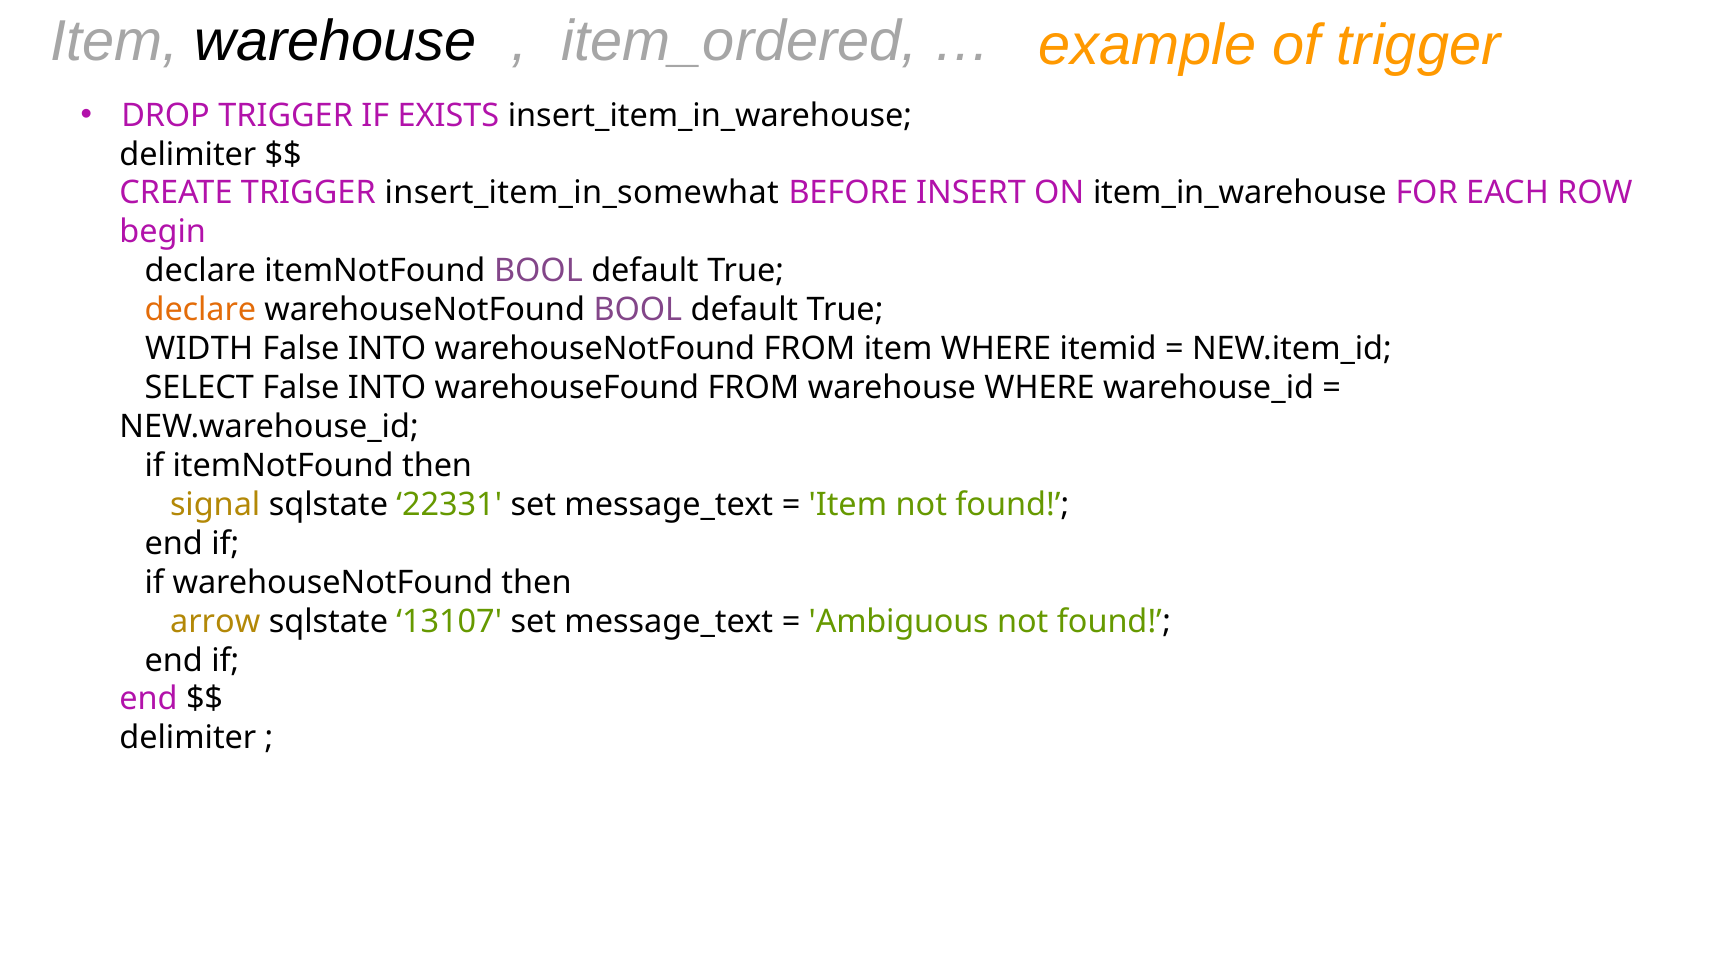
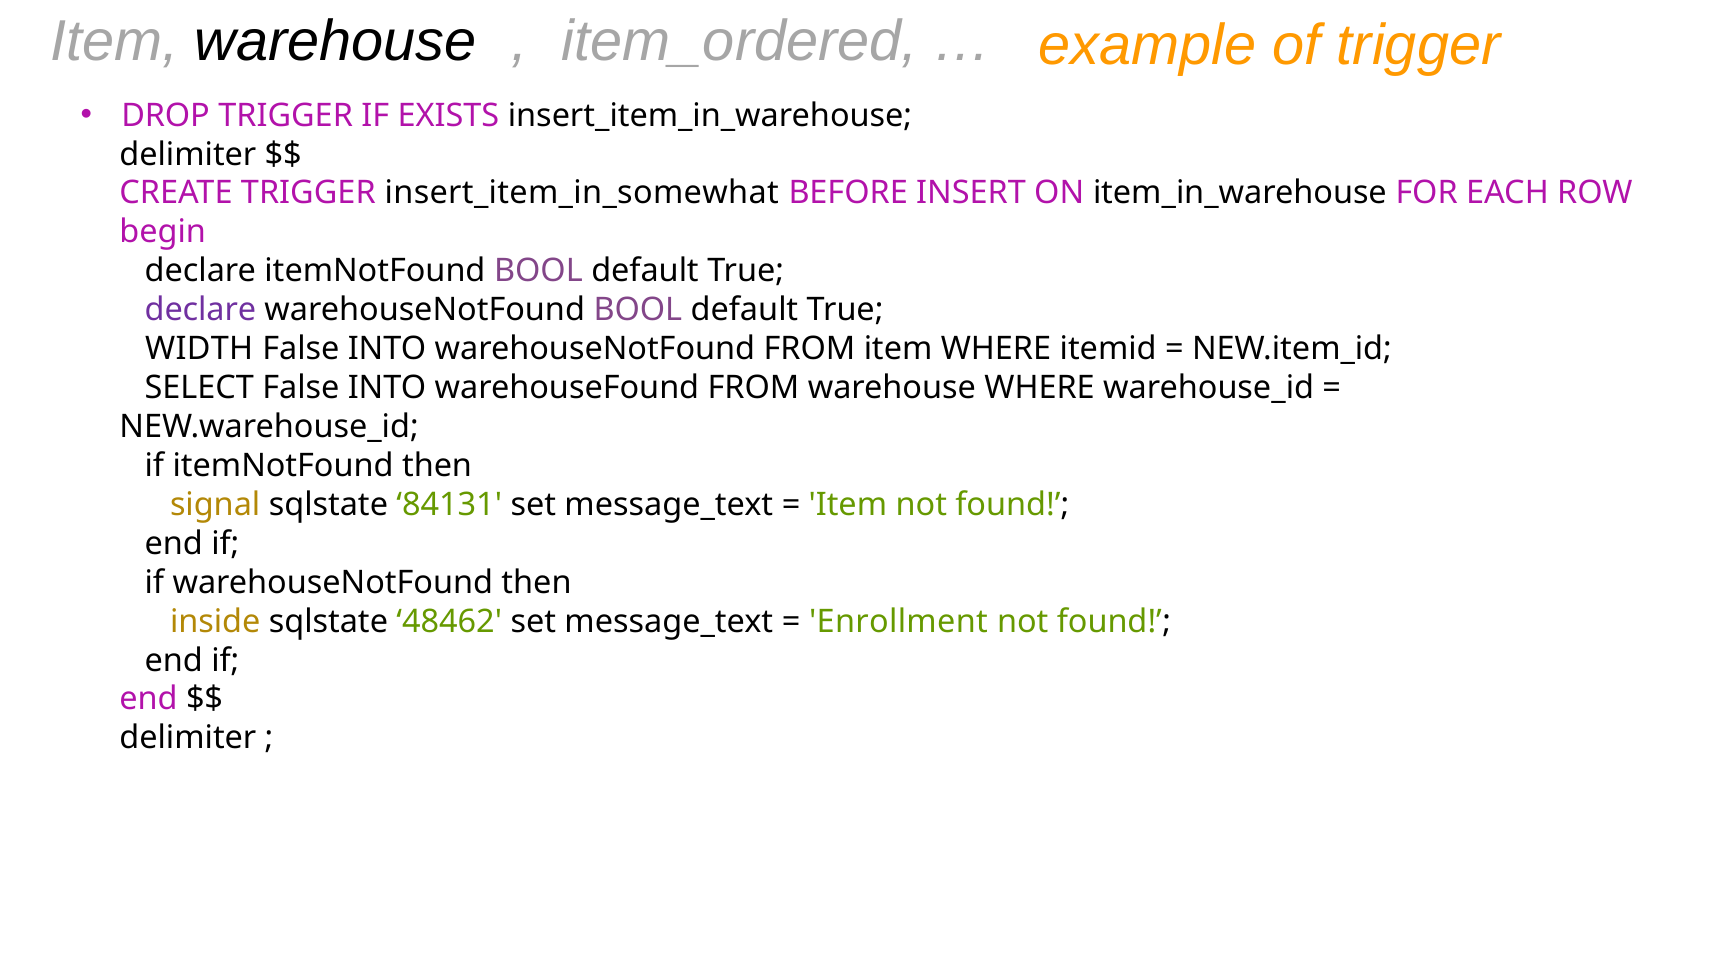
declare colour: orange -> purple (200, 310)
22331: 22331 -> 84131 (449, 505)
arrow: arrow -> inside (215, 621)
13107: 13107 -> 48462 (449, 621)
Ambiguous: Ambiguous -> Enrollment (898, 621)
